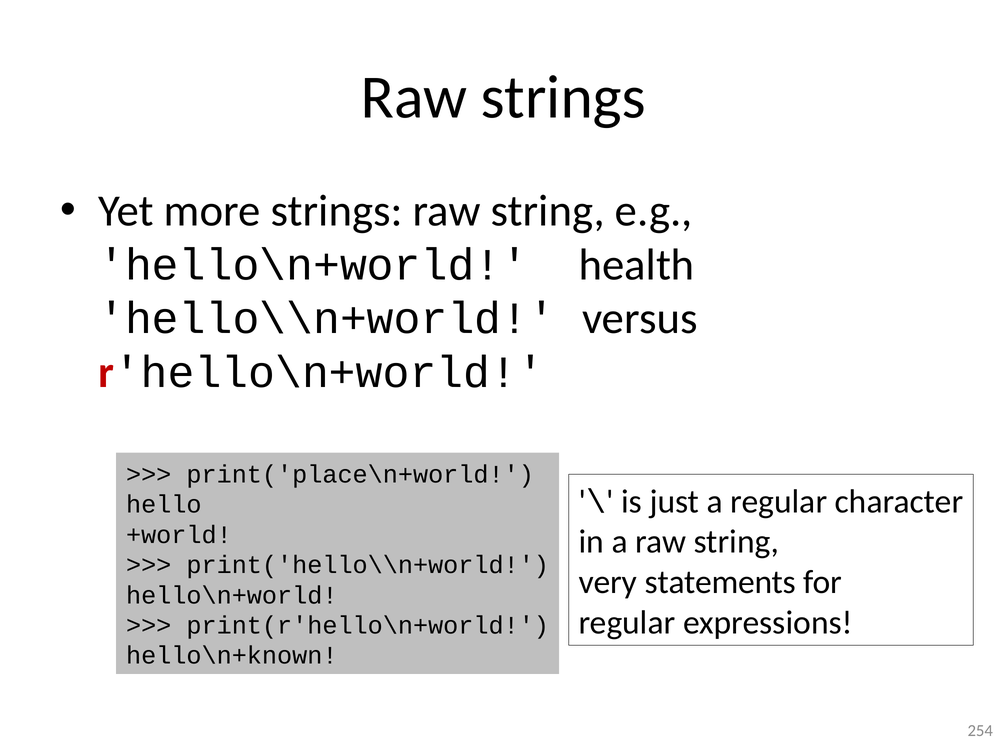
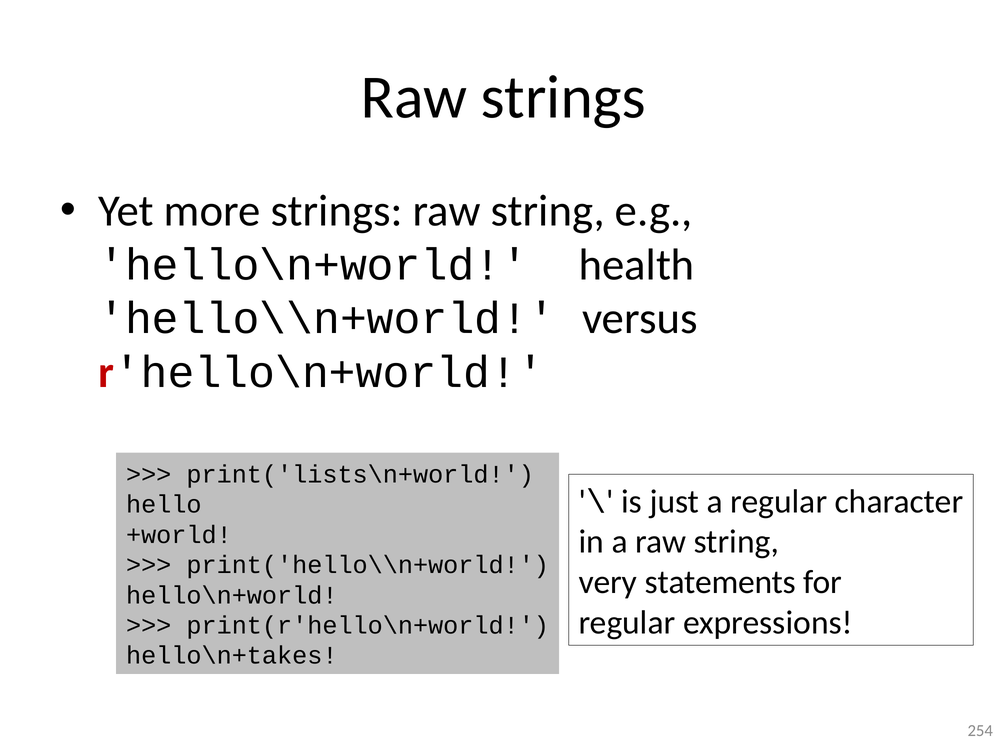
print('place\n+world: print('place\n+world -> print('lists\n+world (360, 475)
hello\n+known: hello\n+known -> hello\n+takes (232, 656)
